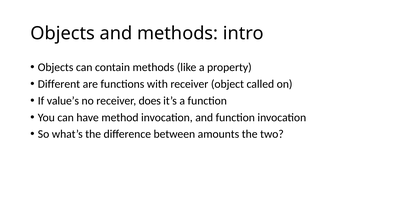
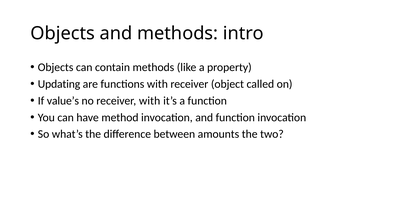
Different: Different -> Updating (59, 84)
receiver does: does -> with (150, 101)
